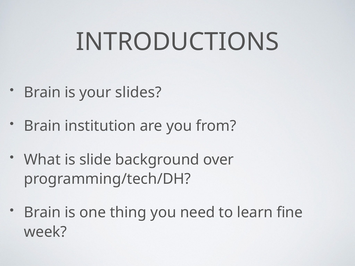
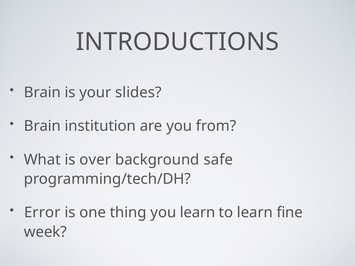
slide: slide -> over (95, 160)
over: over -> safe (218, 160)
Brain: Brain -> Error (42, 213)
you need: need -> learn (198, 213)
